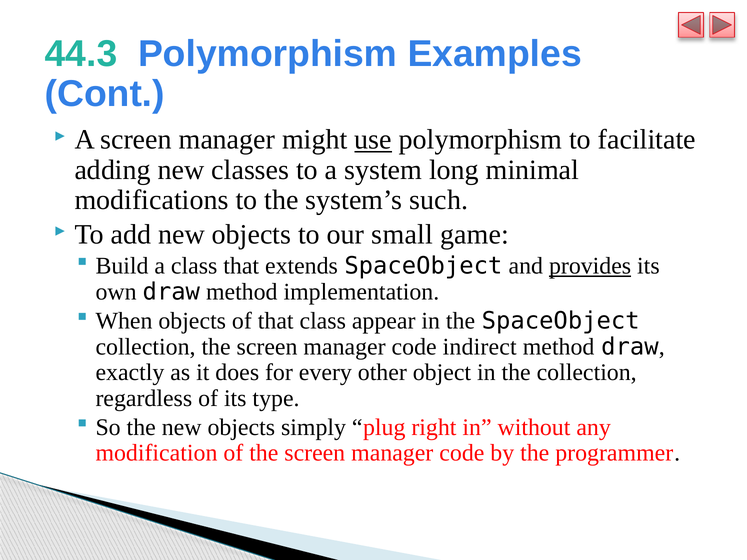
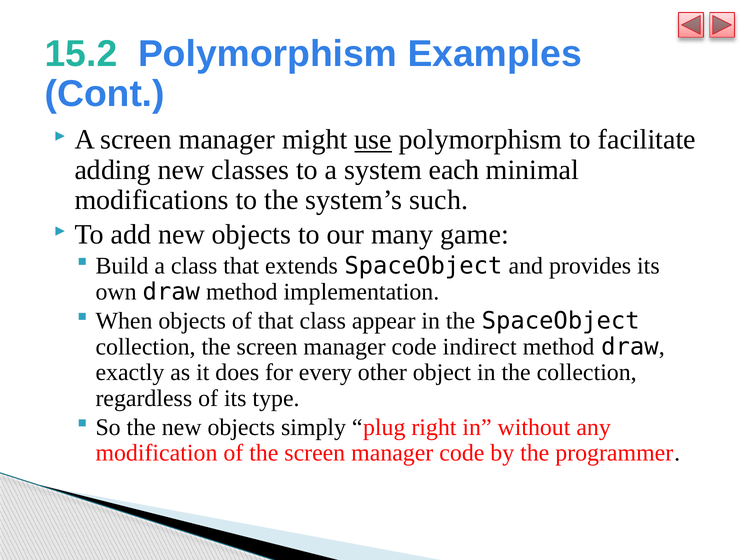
44.3: 44.3 -> 15.2 (81, 54)
long: long -> each (454, 170)
small: small -> many (402, 235)
provides underline: present -> none (590, 266)
